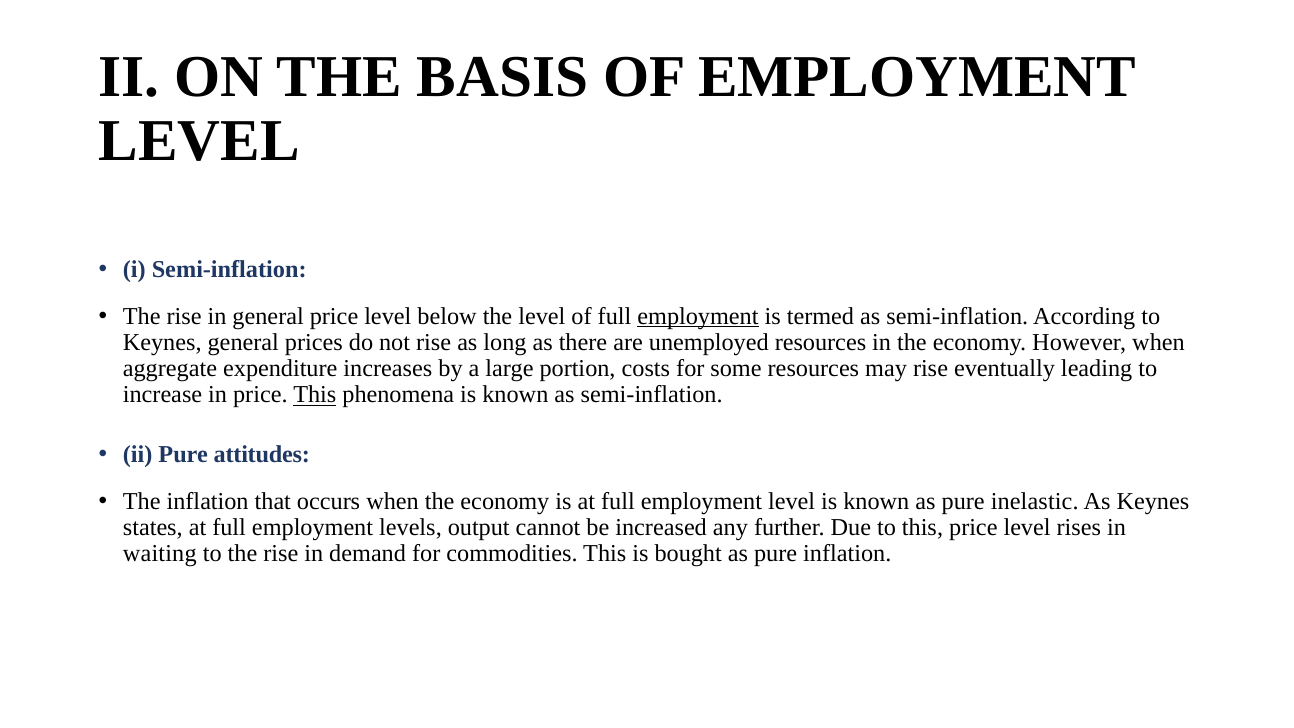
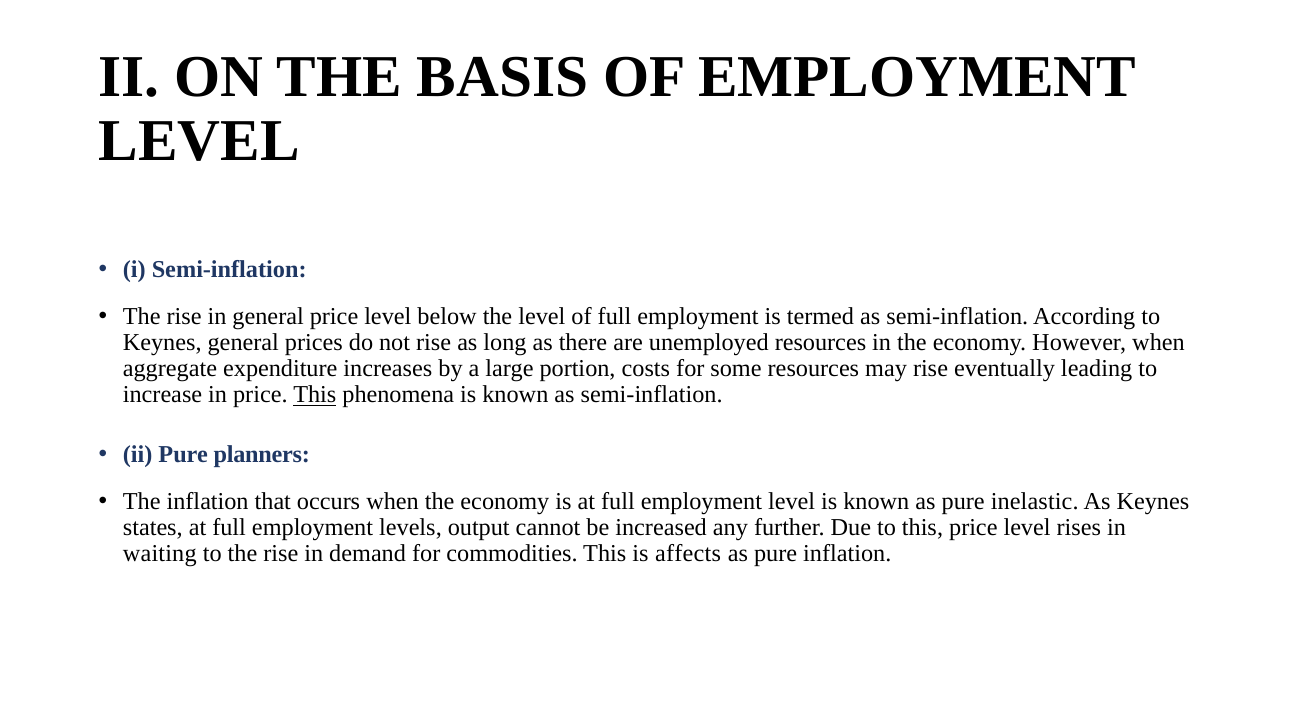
employment underline: present -> none (698, 316)
attitudes: attitudes -> planners (262, 455)
bought: bought -> affects (688, 554)
